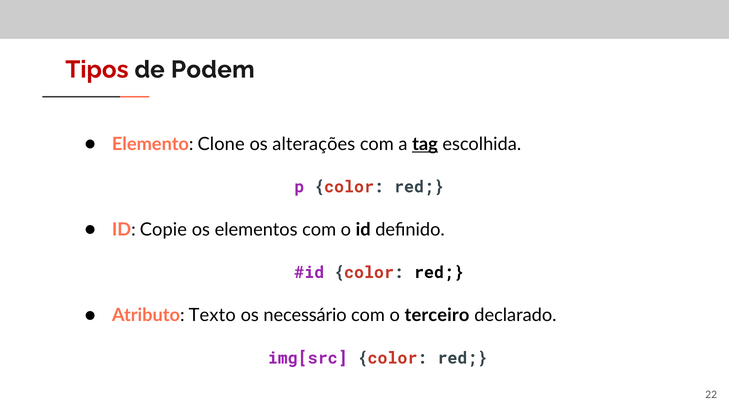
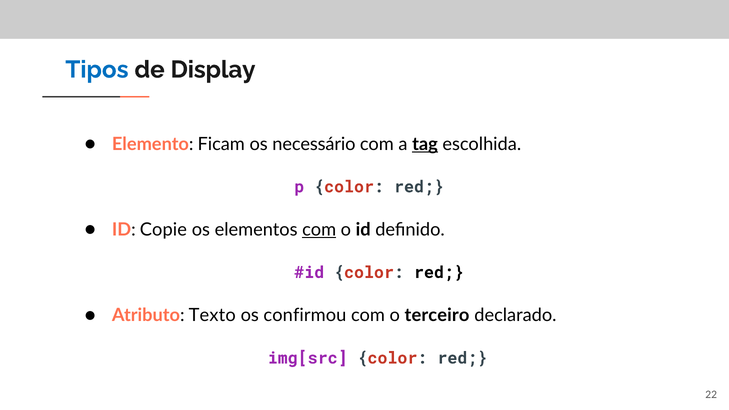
Tipos colour: red -> blue (97, 70)
Podem: Podem -> Display (213, 70)
Clone: Clone -> Ficam (221, 144)
alterações: alterações -> necessário (314, 144)
com underline: none -> present (319, 230)
necessário: necessário -> confirmou (305, 315)
